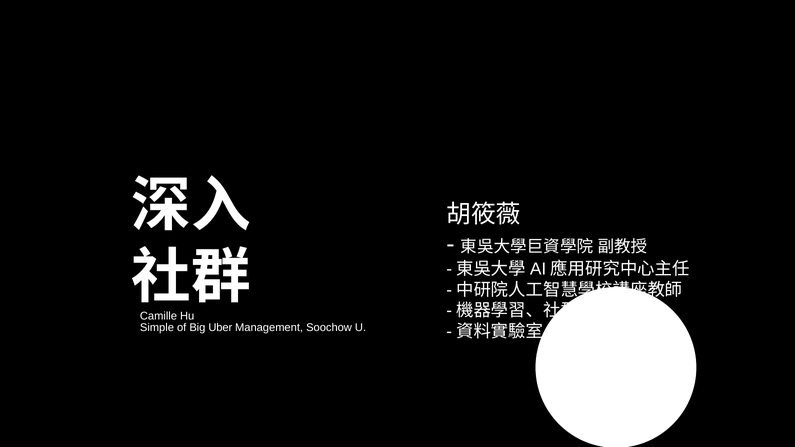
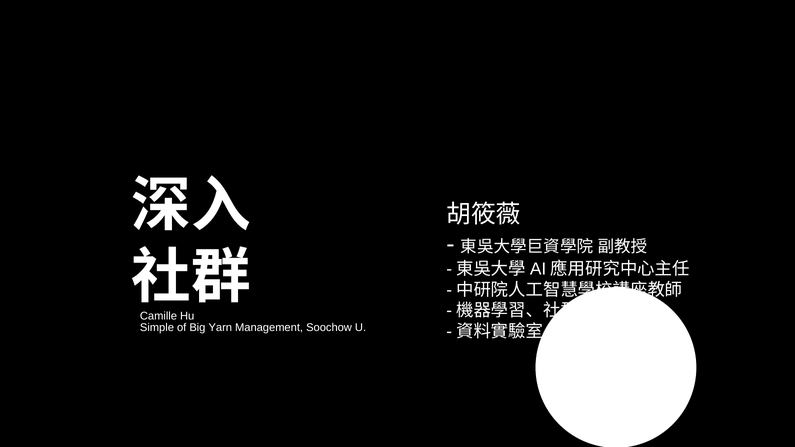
Uber: Uber -> Yarn (220, 328)
